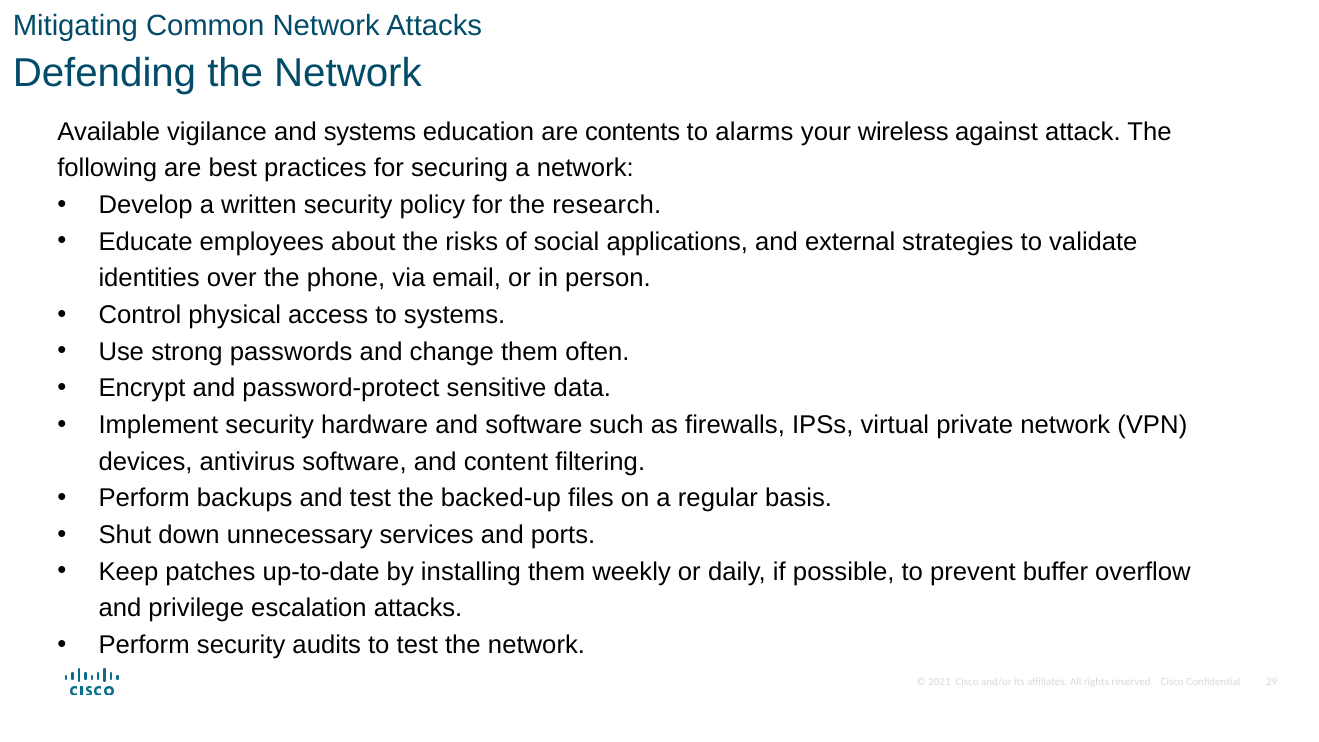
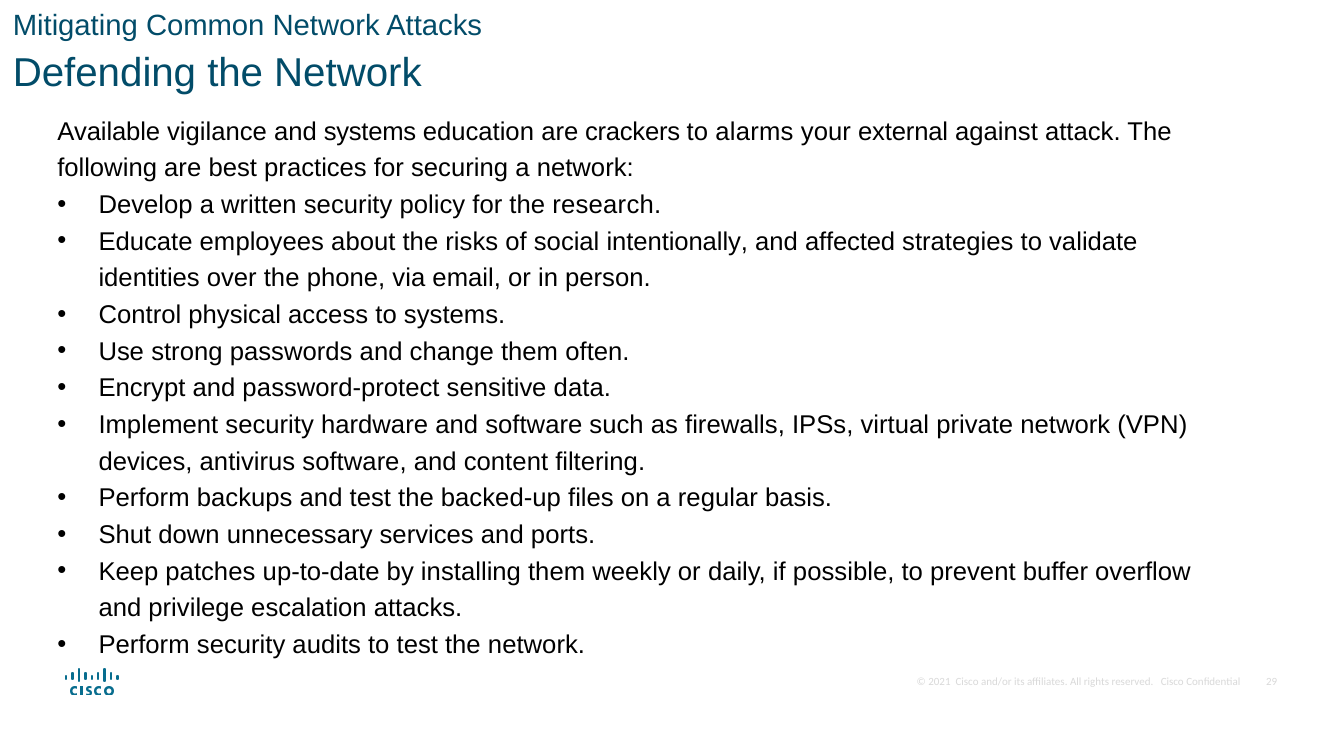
contents: contents -> crackers (633, 132)
wireless: wireless -> external (903, 132)
applications: applications -> intentionally (677, 242)
external: external -> affected (850, 242)
